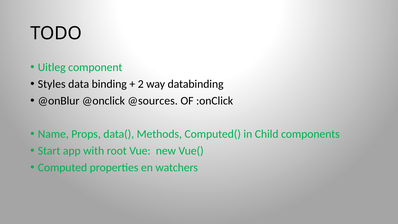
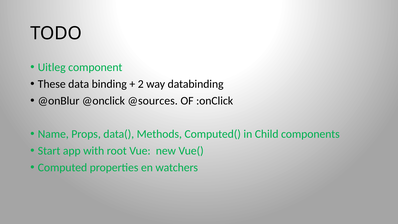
Styles: Styles -> These (52, 84)
